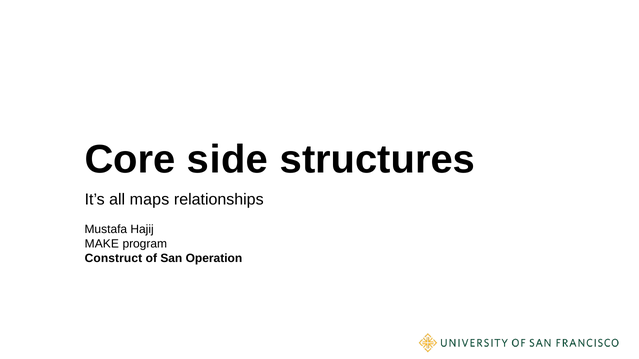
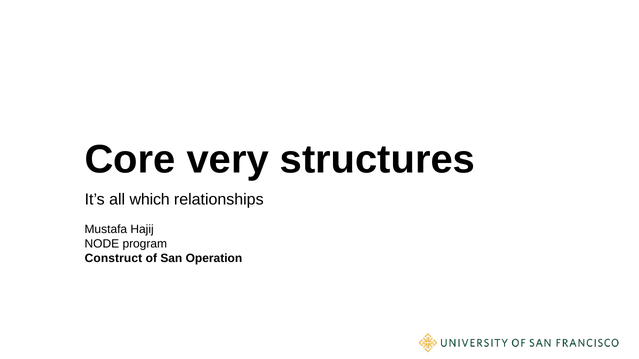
side: side -> very (228, 160)
maps: maps -> which (150, 200)
MAKE: MAKE -> NODE (102, 244)
